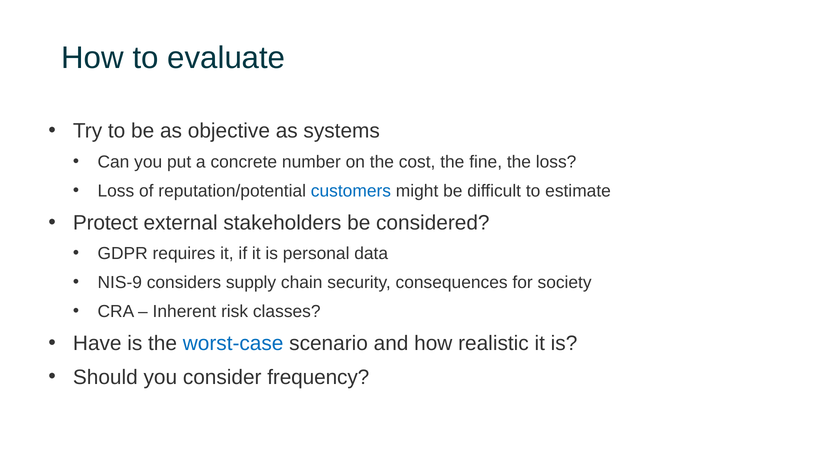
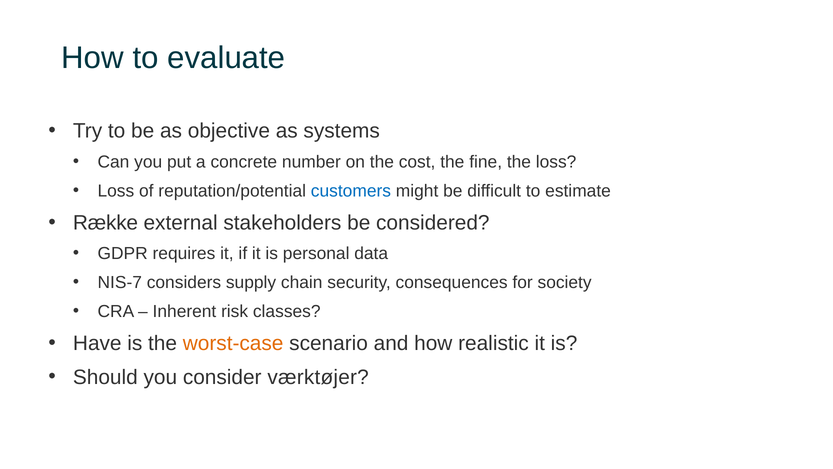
Protect: Protect -> Række (105, 223)
NIS-9: NIS-9 -> NIS-7 (120, 282)
worst-case colour: blue -> orange (233, 343)
frequency: frequency -> værktøjer (318, 377)
